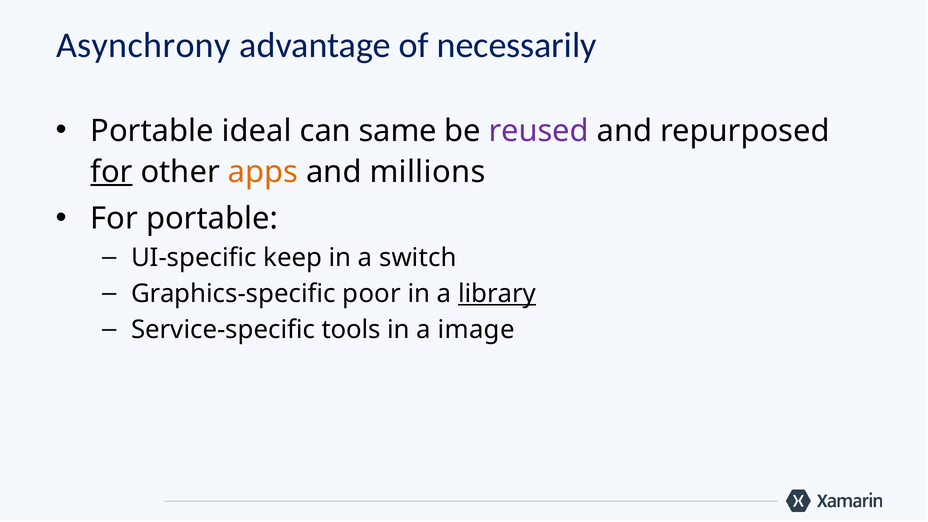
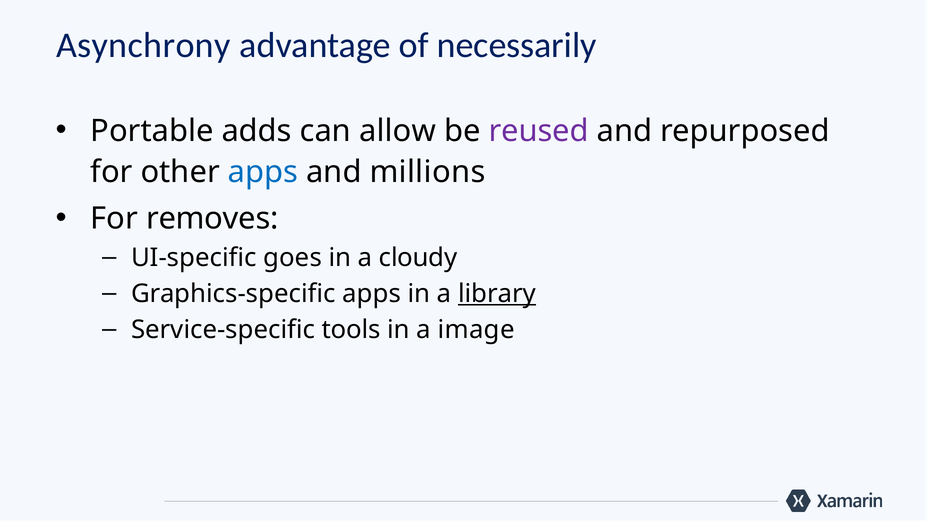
ideal: ideal -> adds (257, 131)
same: same -> allow (398, 131)
for underline: present -> none (112, 172)
apps colour: orange -> blue (263, 172)
For portable: portable -> removes (212, 219)
keep: keep -> goes (293, 258)
switch: switch -> cloudy (418, 258)
Graphics-specific poor: poor -> apps (372, 294)
